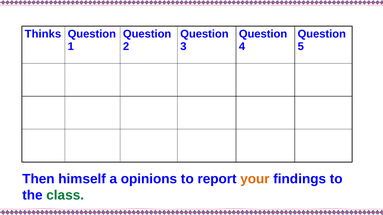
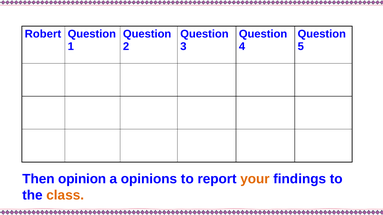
Thinks: Thinks -> Robert (43, 34)
himself: himself -> opinion (82, 179)
class colour: green -> orange (65, 196)
